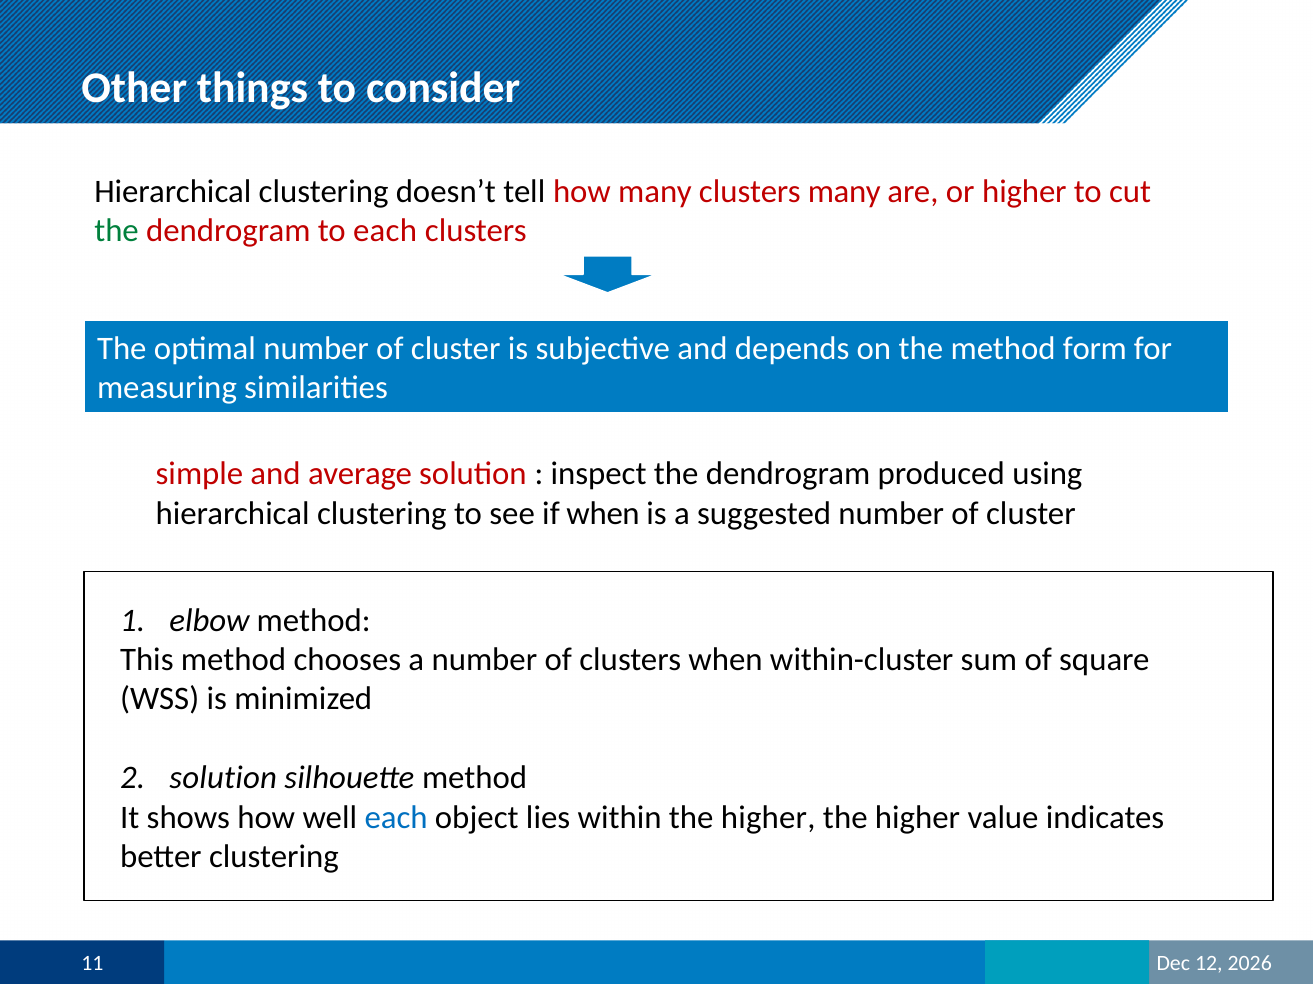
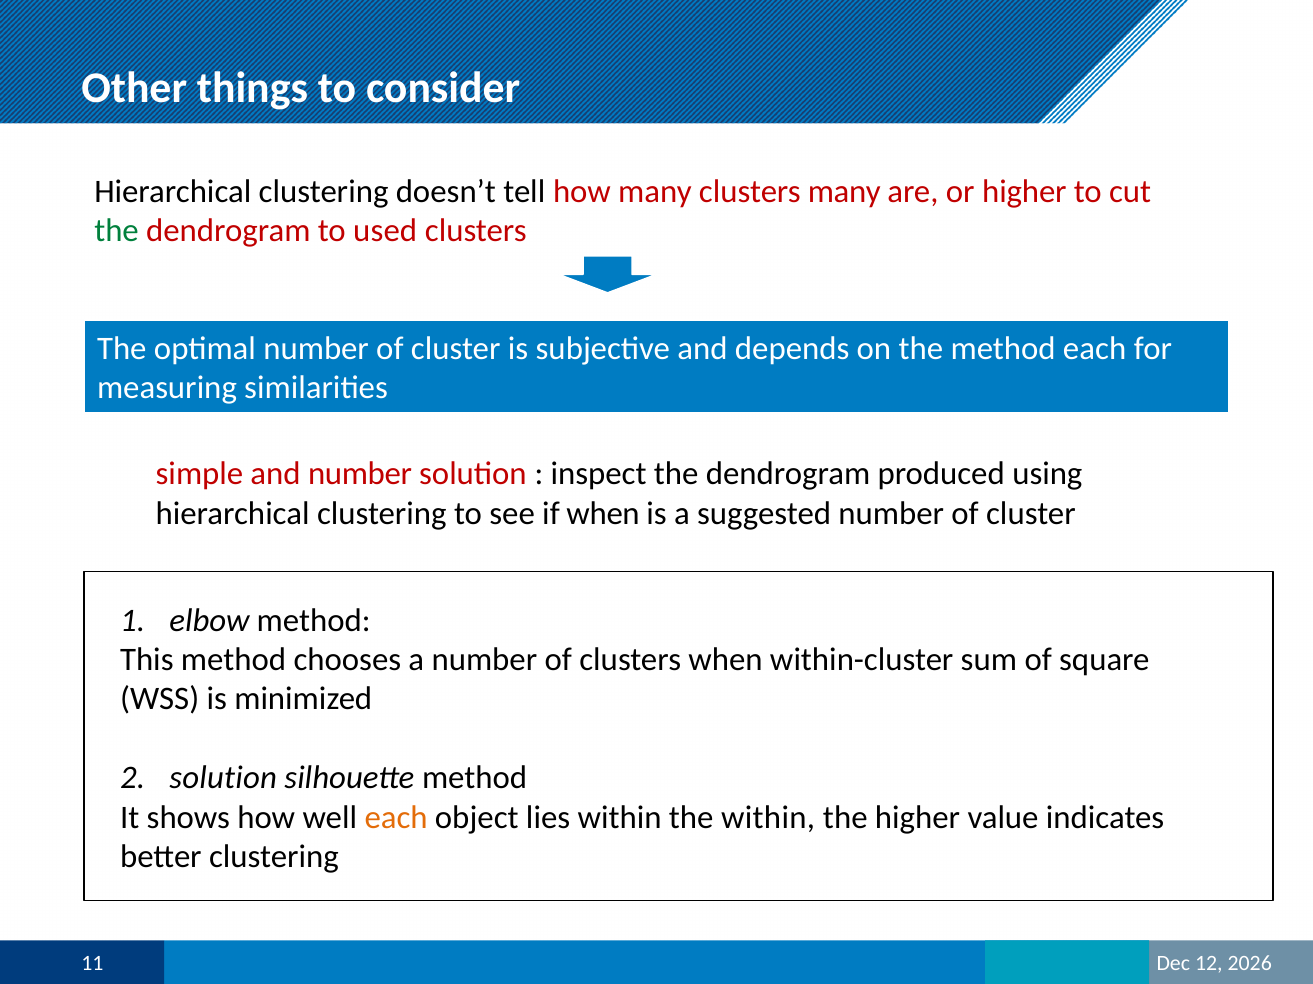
to each: each -> used (385, 231)
method form: form -> each (1095, 349)
and average: average -> number (360, 474)
each colour: blue -> orange (396, 818)
within the higher: higher -> within (768, 818)
